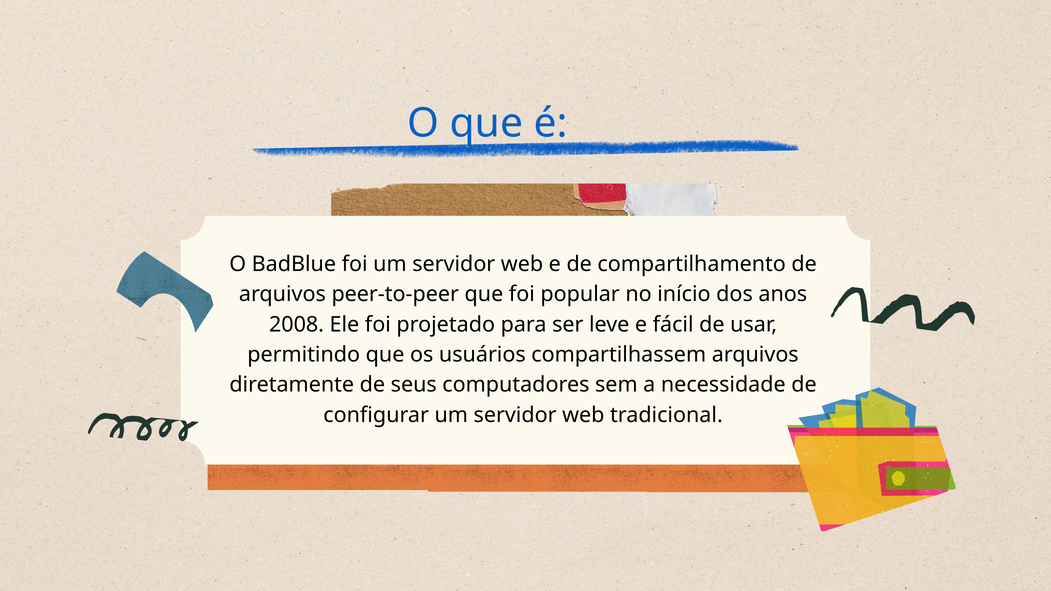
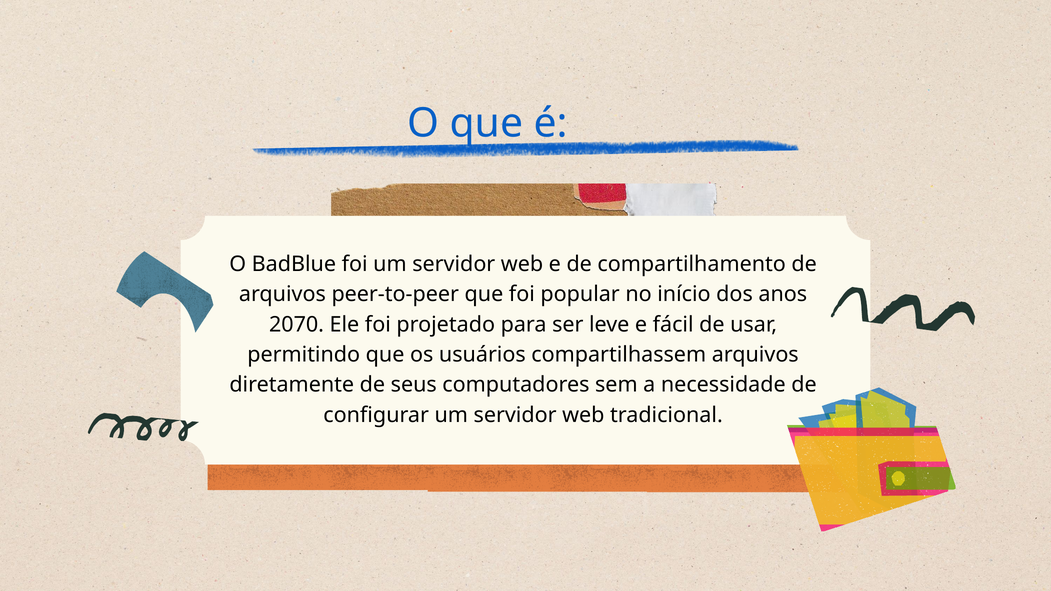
2008: 2008 -> 2070 (297, 325)
